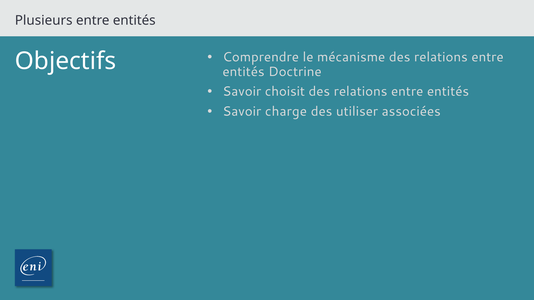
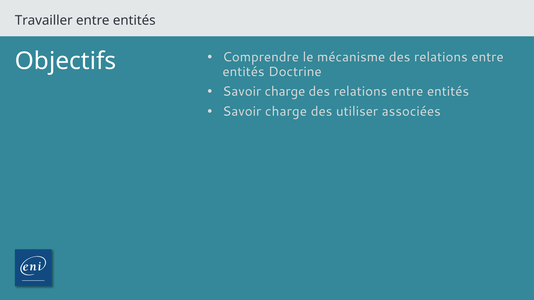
Plusieurs: Plusieurs -> Travailler (44, 21)
choisit: choisit -> charge (285, 92)
